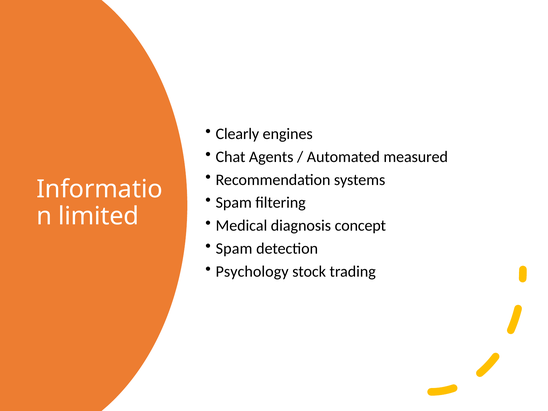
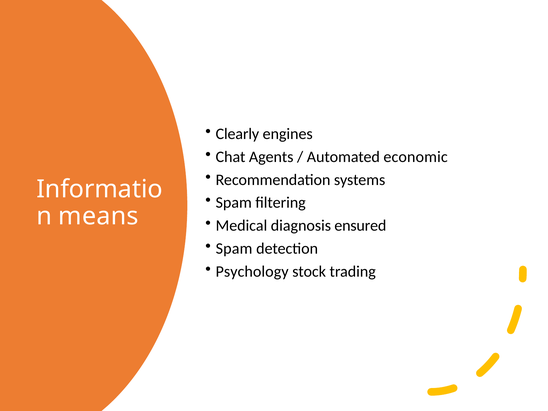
measured: measured -> economic (416, 157)
limited: limited -> means (98, 216)
concept: concept -> ensured (360, 226)
